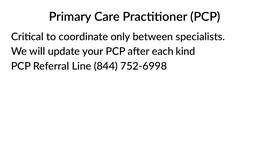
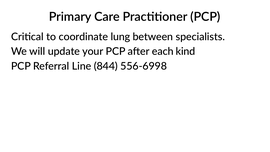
only: only -> lung (120, 37)
752-6998: 752-6998 -> 556-6998 (144, 66)
